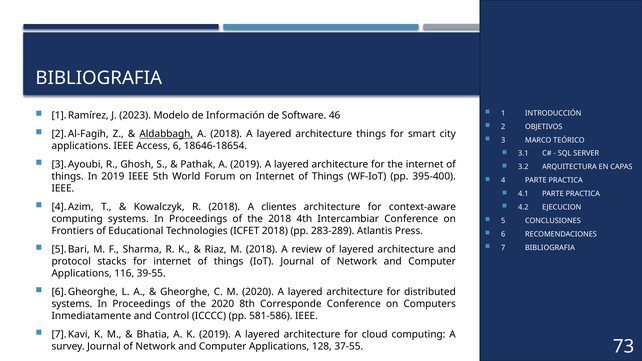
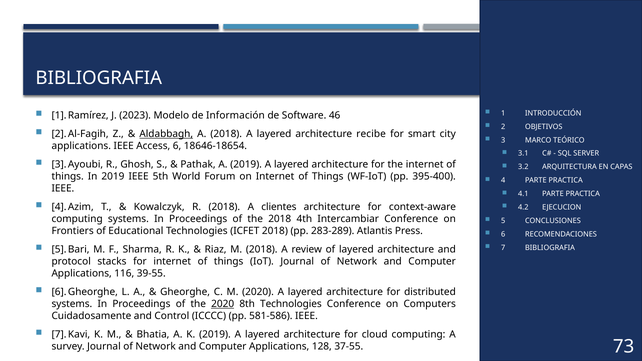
architecture things: things -> recibe (371, 134)
2020 underline: none -> present (223, 304)
8th Corresponde: Corresponde -> Technologies (291, 304)
Inmediatamente: Inmediatamente -> Cuidadosamente (91, 316)
